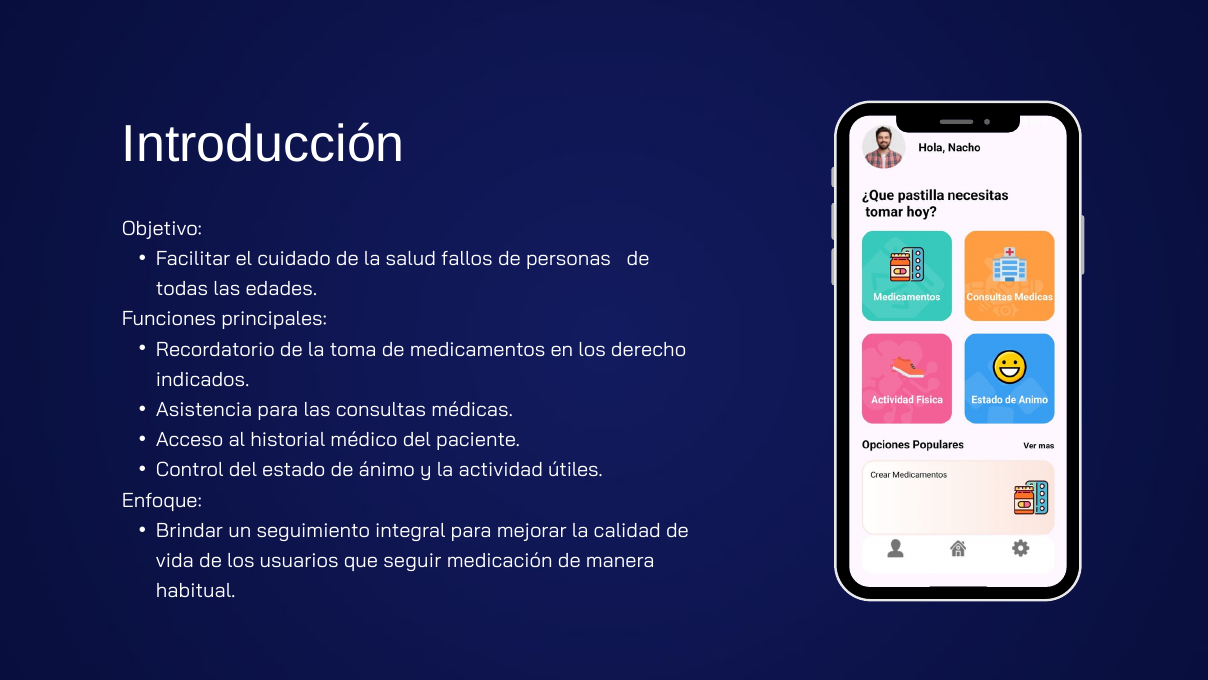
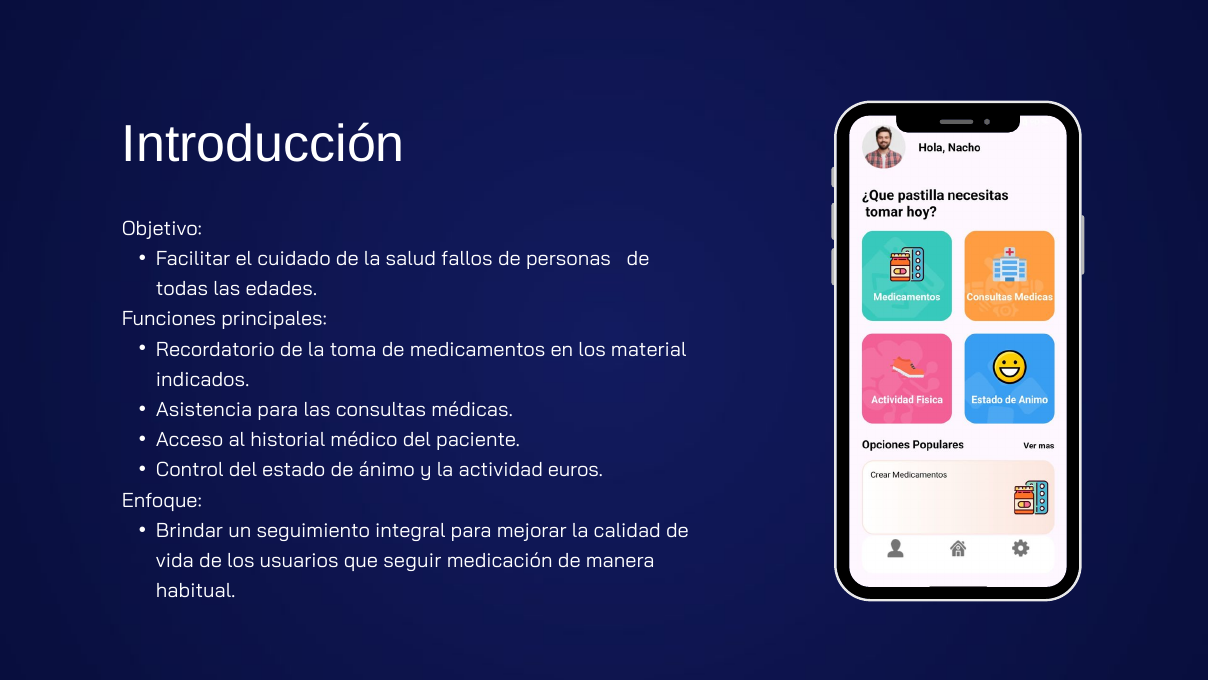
derecho: derecho -> material (649, 349)
útiles: útiles -> euros (575, 470)
